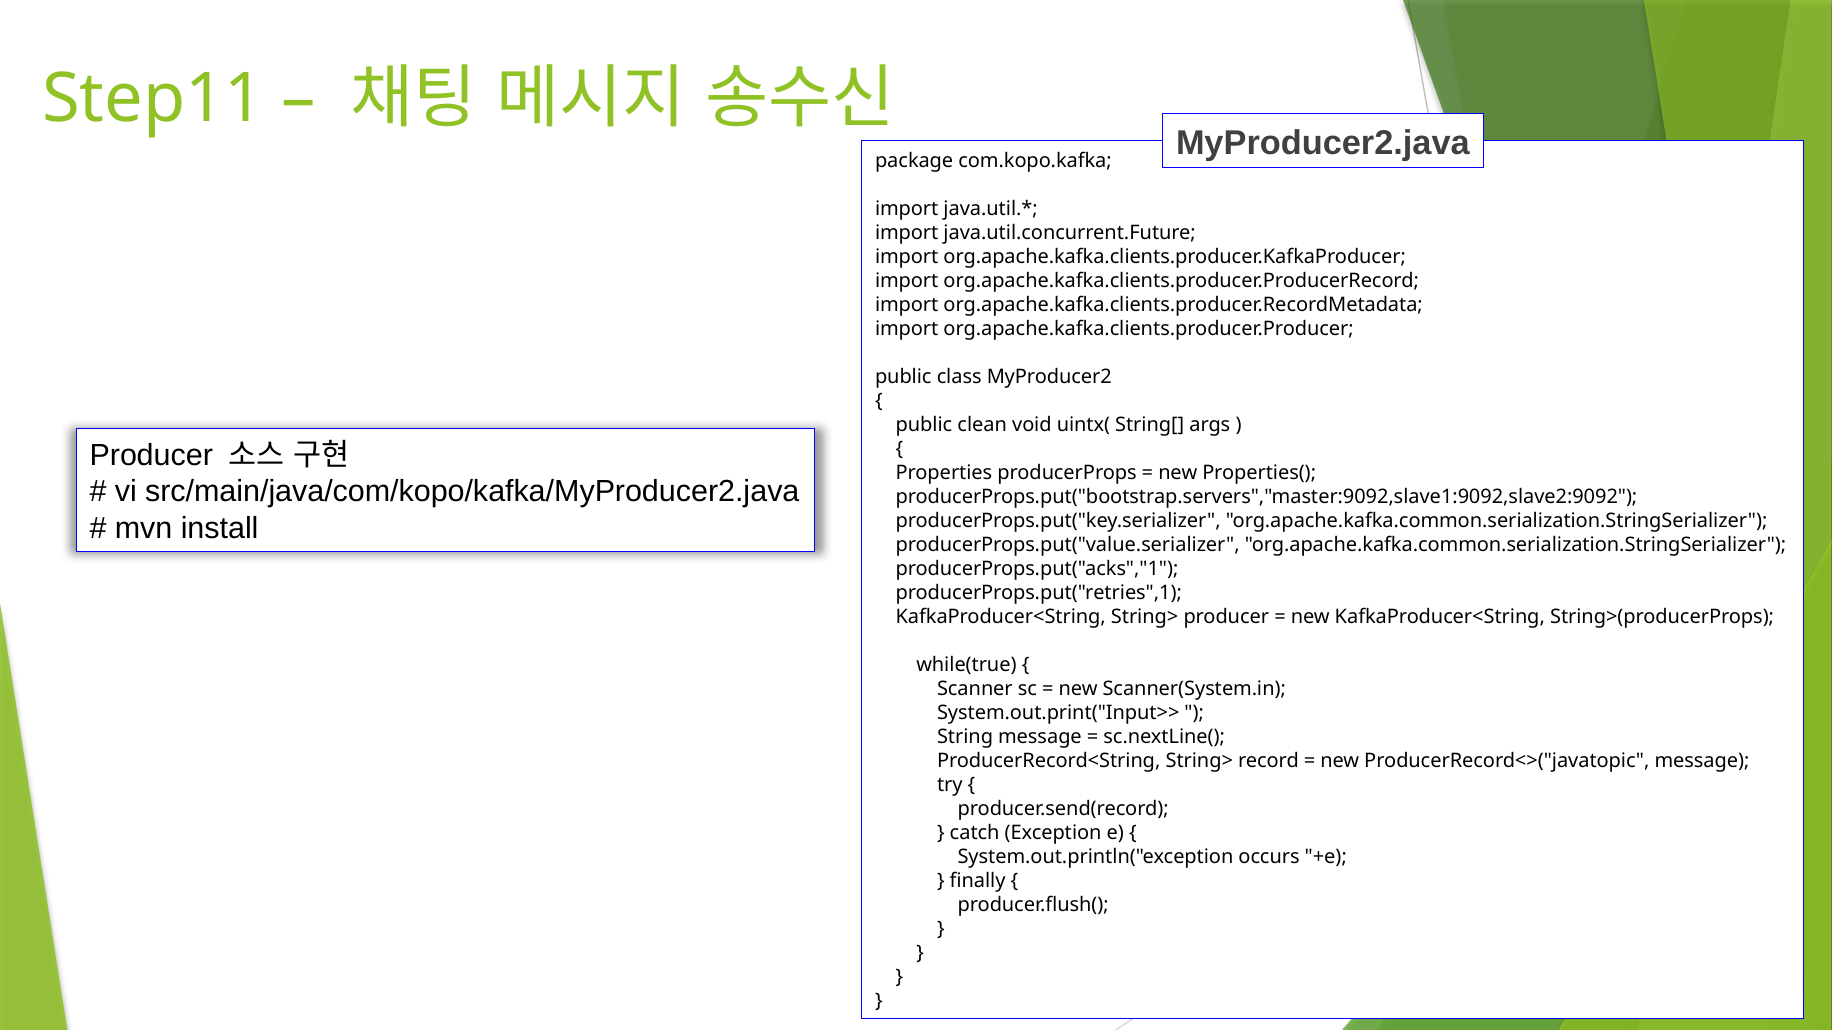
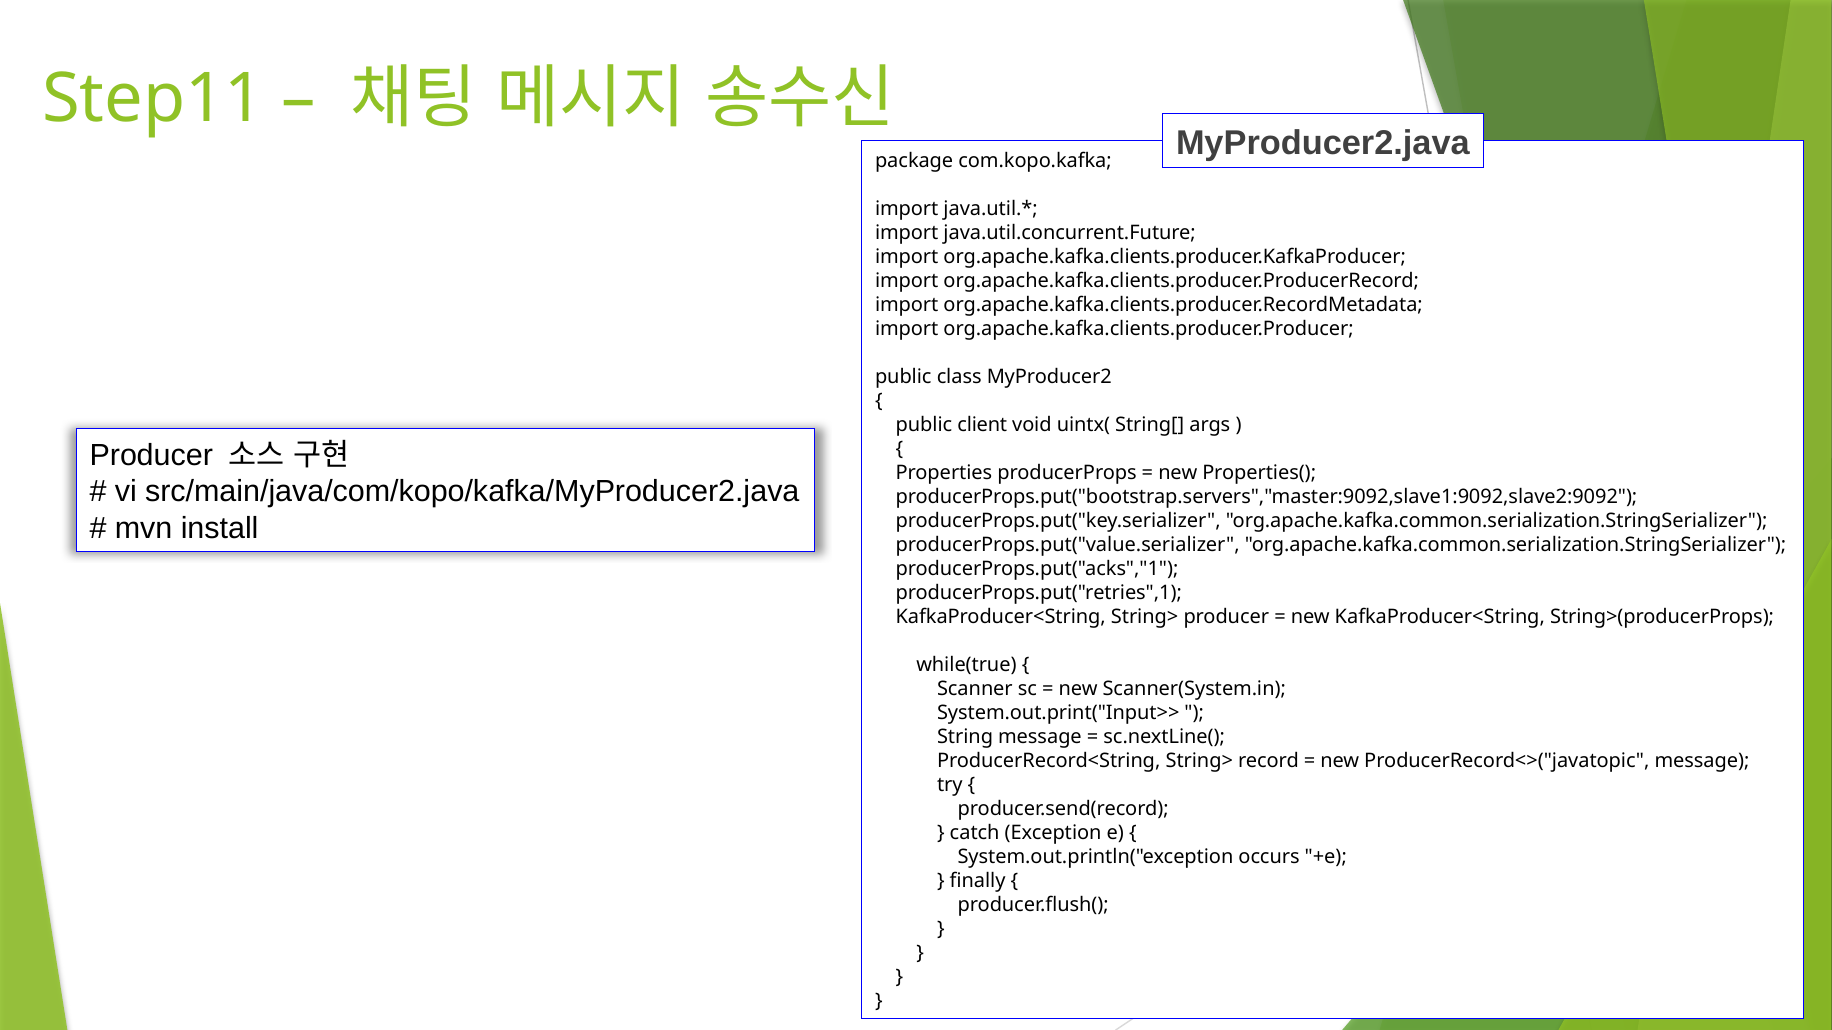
clean: clean -> client (982, 425)
